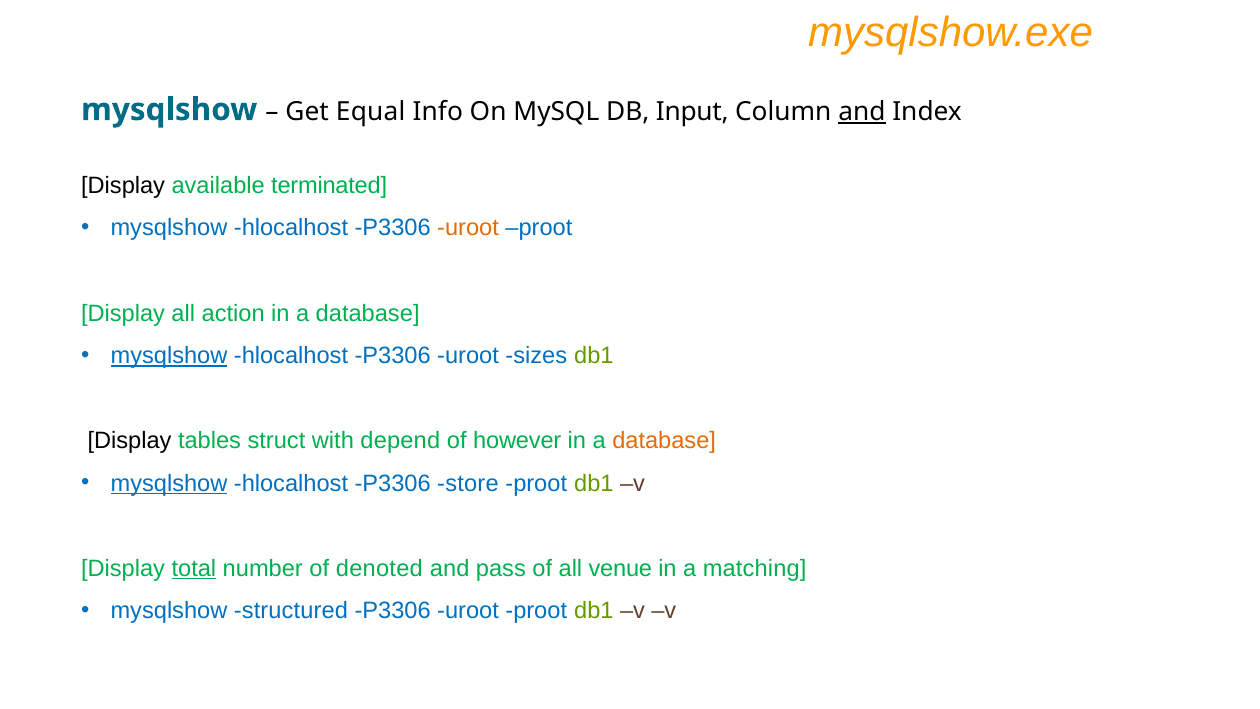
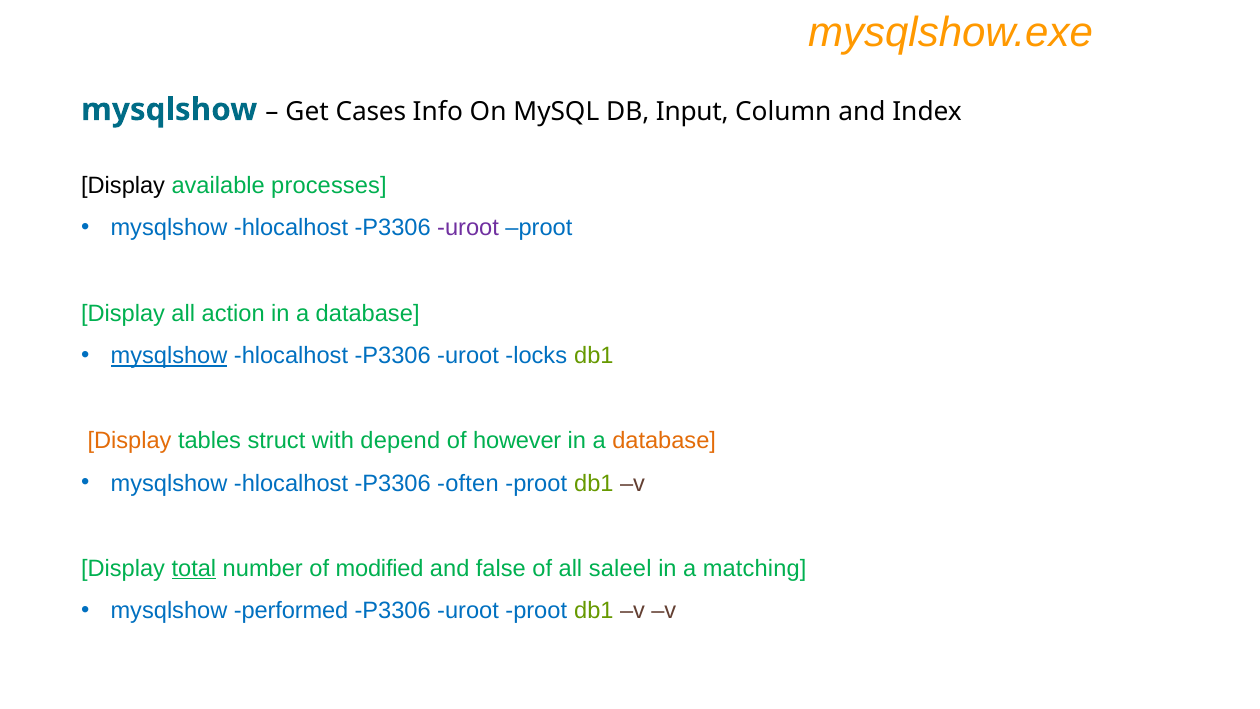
Equal: Equal -> Cases (371, 111)
and underline: present -> none (862, 111)
terminated: terminated -> processes (329, 186)
uroot colour: orange -> purple (468, 228)
sizes: sizes -> locks (536, 356)
Display colour: black -> orange (130, 441)
mysqlshow underline: present -> none (169, 483)
store: store -> often (468, 483)
denoted: denoted -> modified (380, 568)
pass: pass -> false (501, 568)
venue: venue -> saleel (620, 568)
structured: structured -> performed (291, 611)
